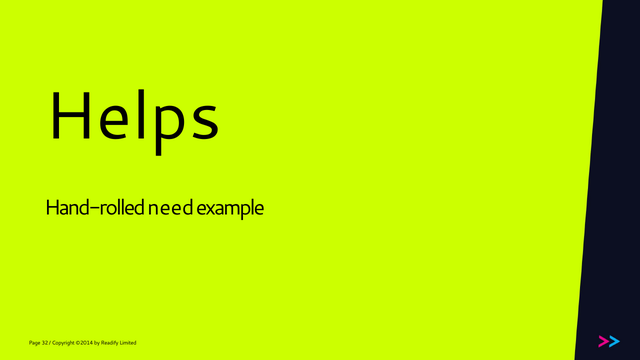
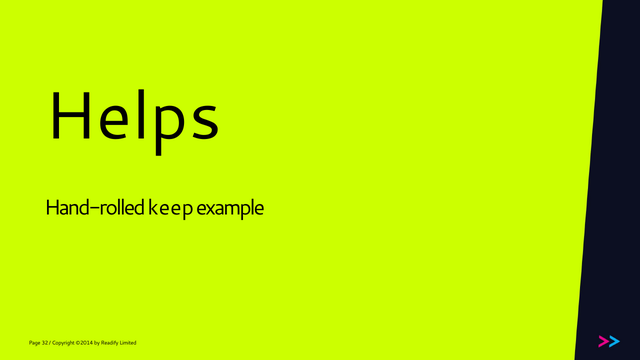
need: need -> keep (171, 208)
